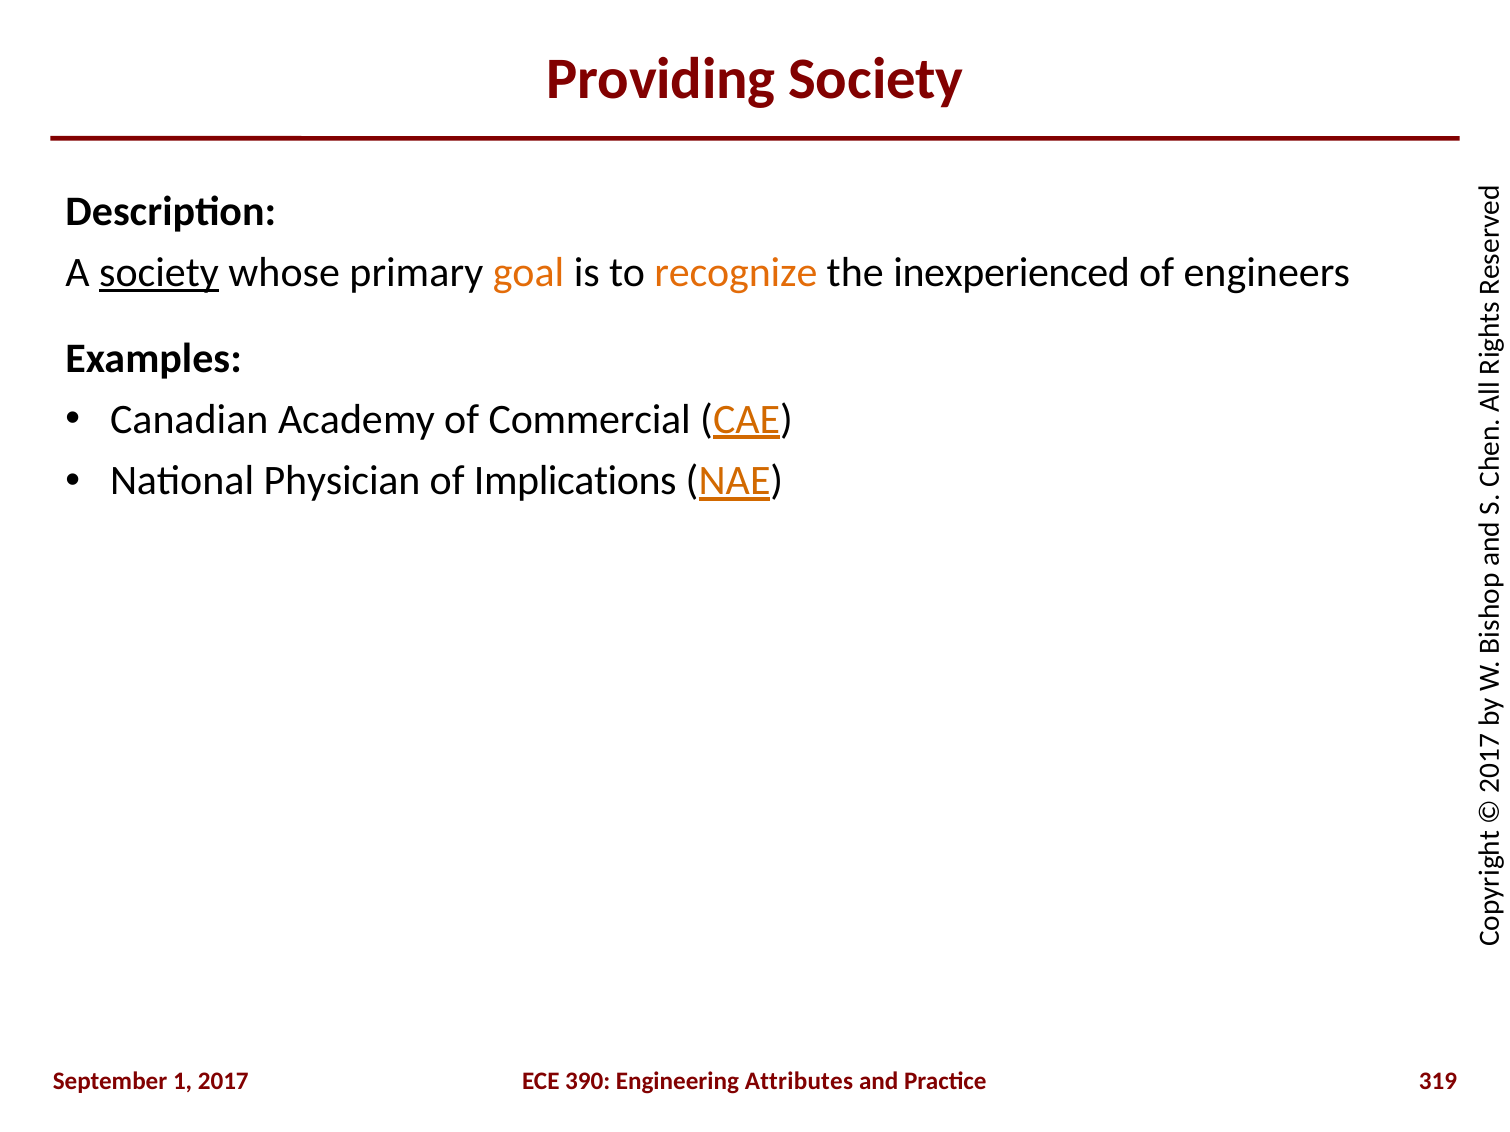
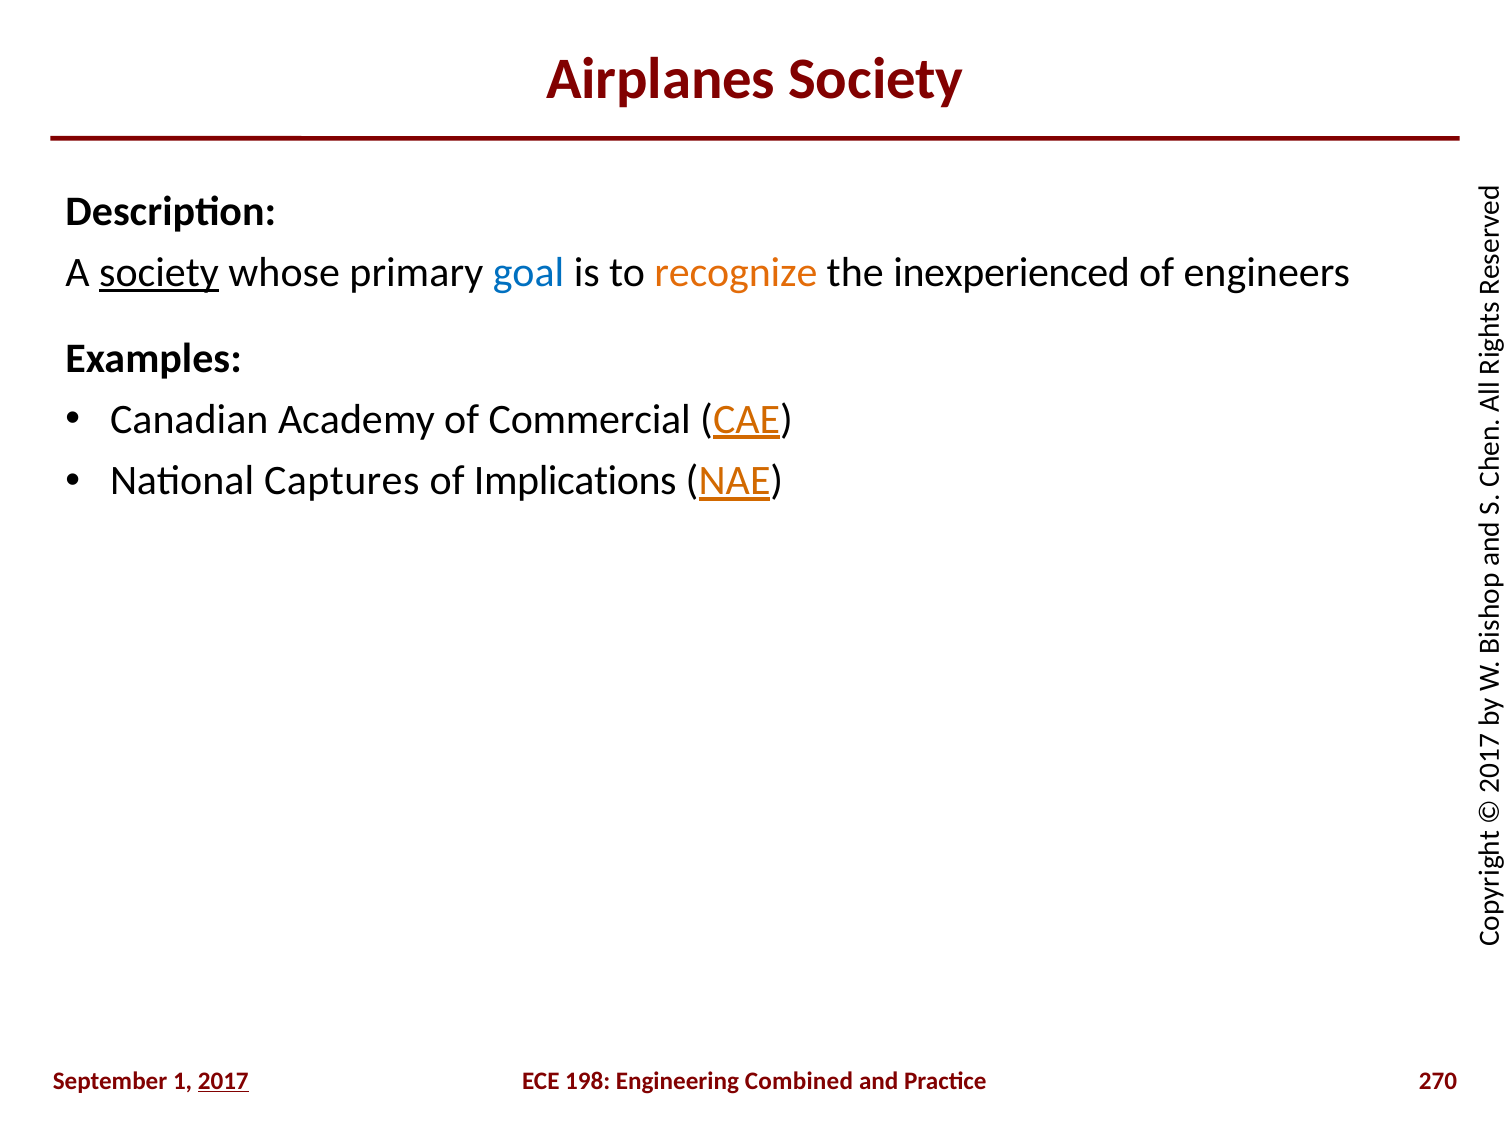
Providing: Providing -> Airplanes (661, 80)
goal colour: orange -> blue (529, 273)
Physician: Physician -> Captures (342, 481)
2017 underline: none -> present (223, 1081)
390: 390 -> 198 (588, 1081)
Attributes: Attributes -> Combined (799, 1081)
319: 319 -> 270 (1438, 1081)
